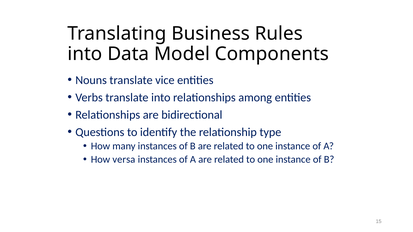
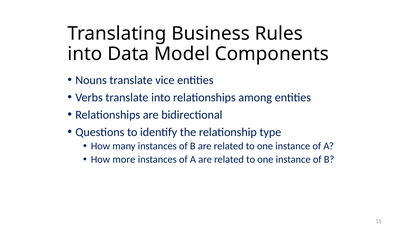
versa: versa -> more (124, 160)
